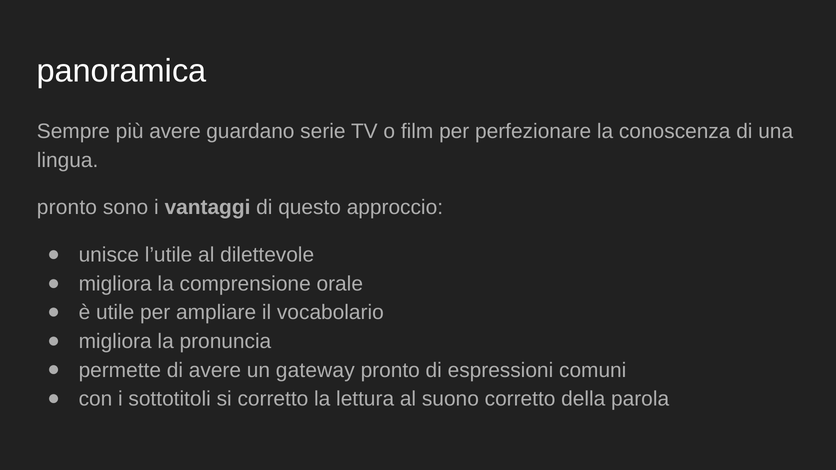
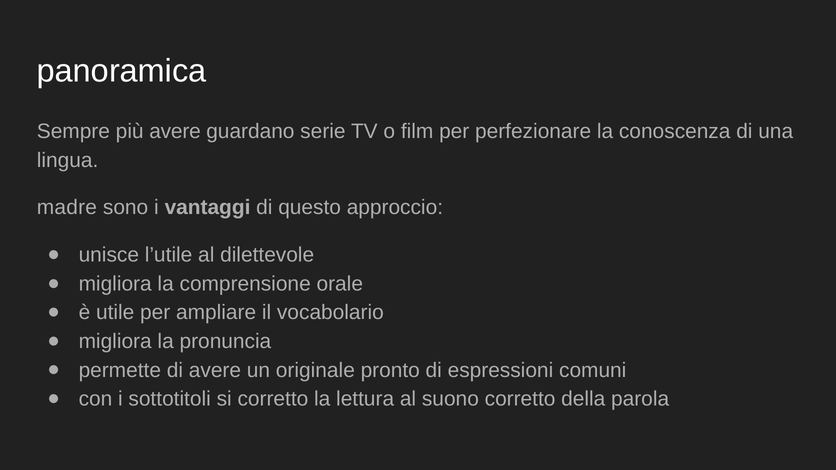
pronto: pronto -> madre (67, 208)
gateway: gateway -> originale (315, 370)
